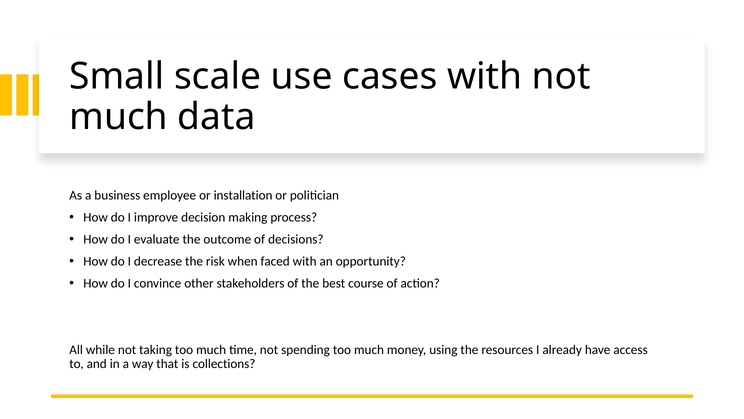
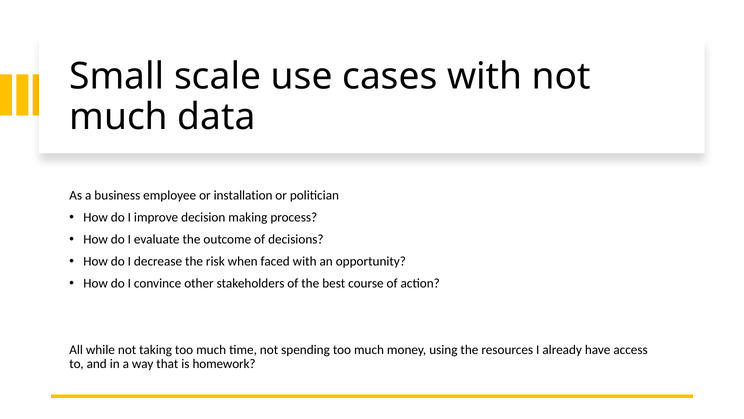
collections: collections -> homework (224, 364)
